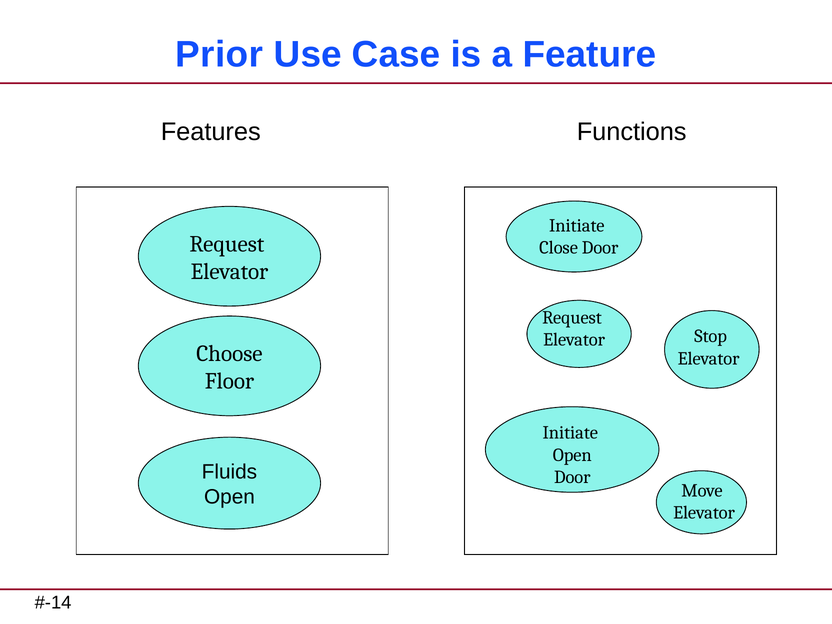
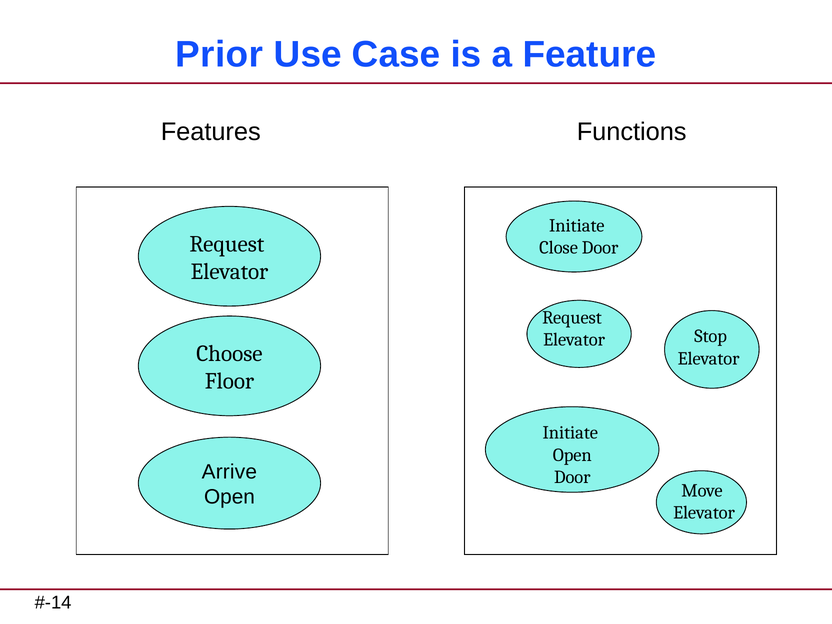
Fluids: Fluids -> Arrive (229, 472)
